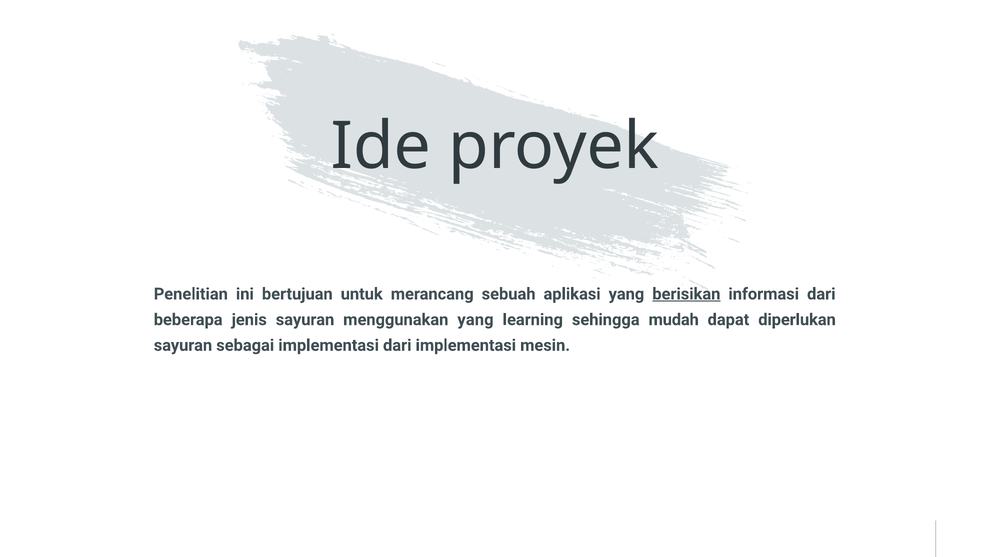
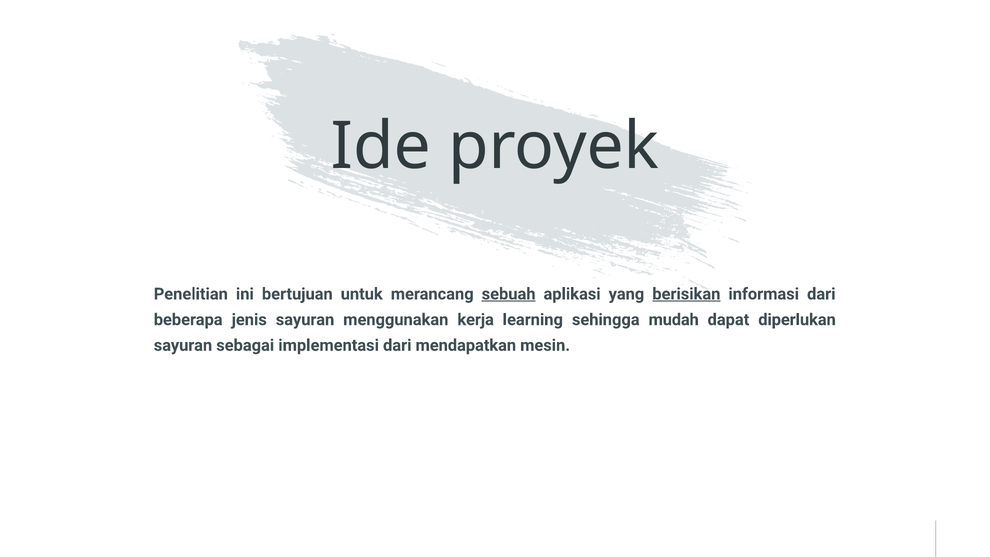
sebuah underline: none -> present (509, 294)
menggunakan yang: yang -> kerja (476, 320)
dari implementasi: implementasi -> mendapatkan (466, 345)
